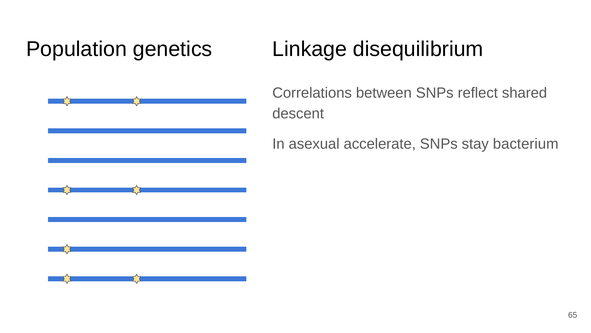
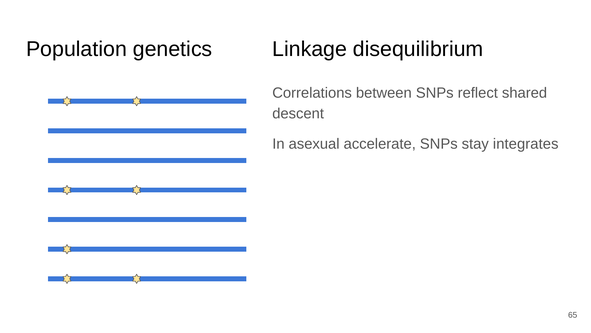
bacterium: bacterium -> integrates (526, 144)
